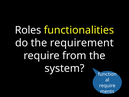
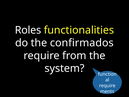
requirement: requirement -> confirmados (82, 43)
